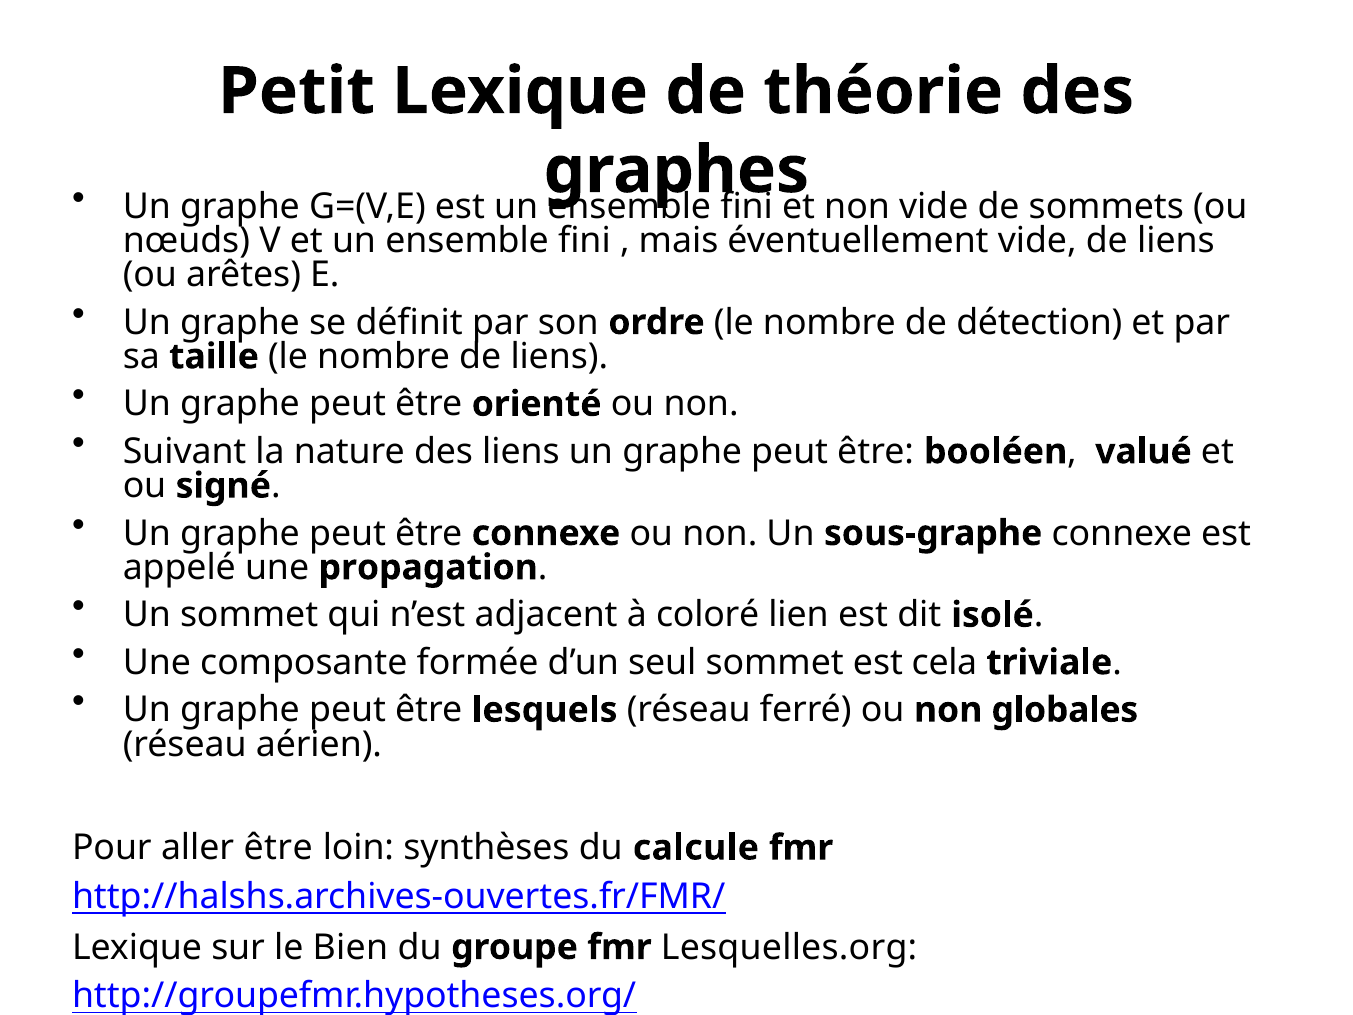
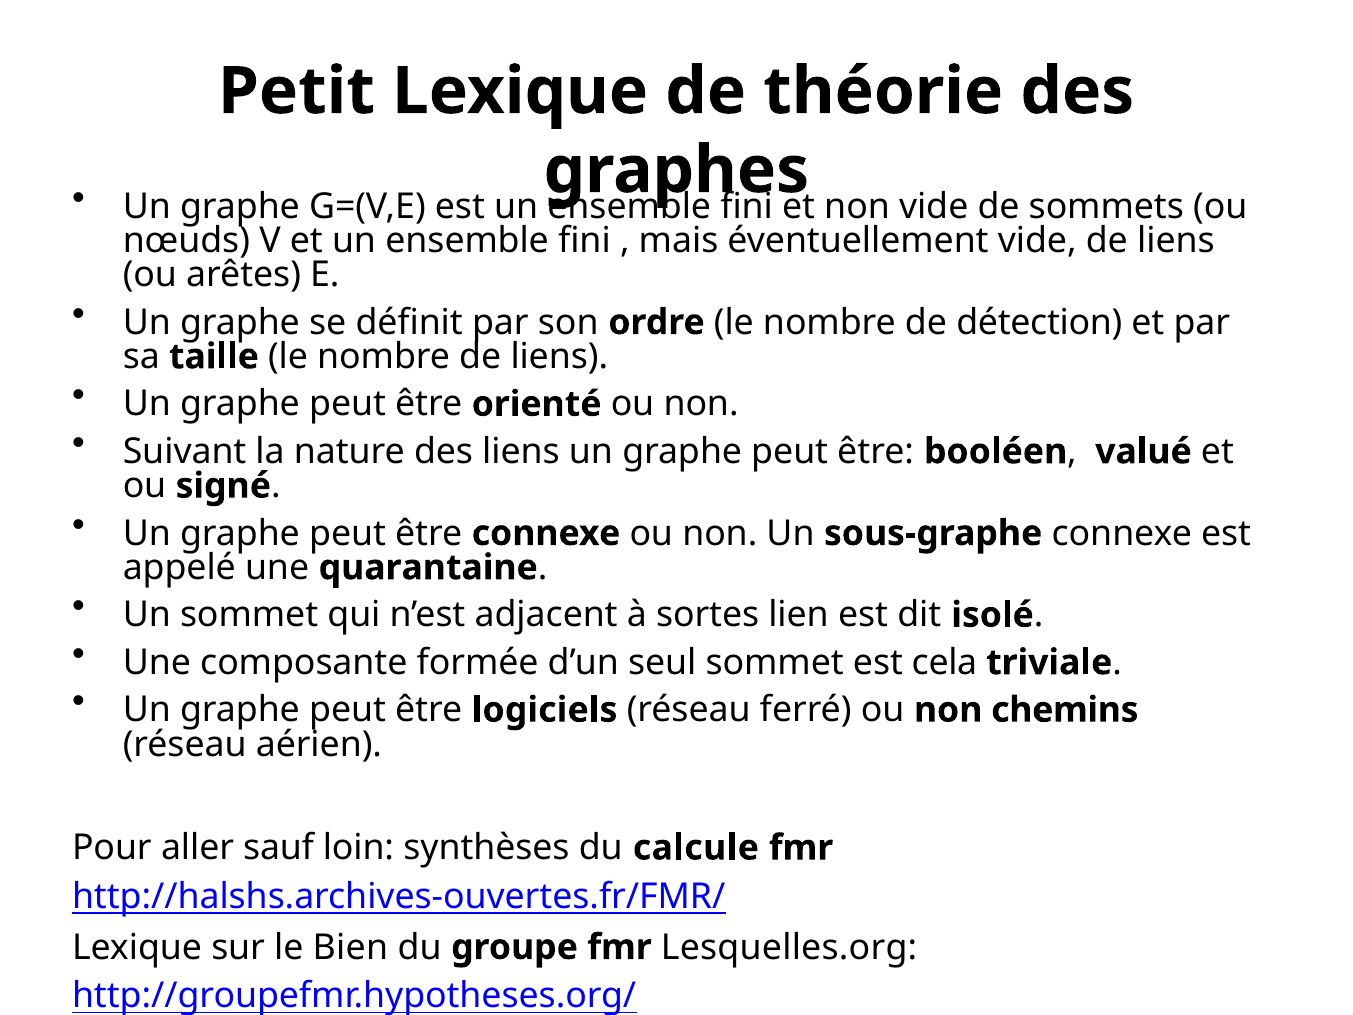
propagation: propagation -> quarantaine (428, 567)
coloré: coloré -> sortes (708, 615)
lesquels: lesquels -> logiciels (545, 710)
globales: globales -> chemins (1065, 710)
aller être: être -> sauf (279, 848)
